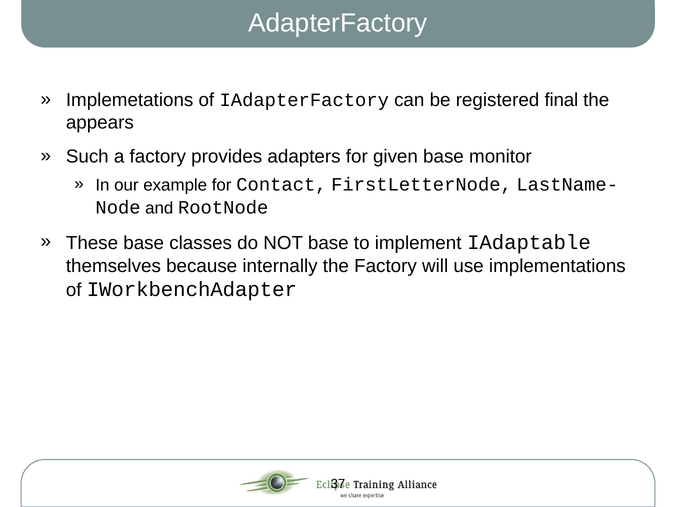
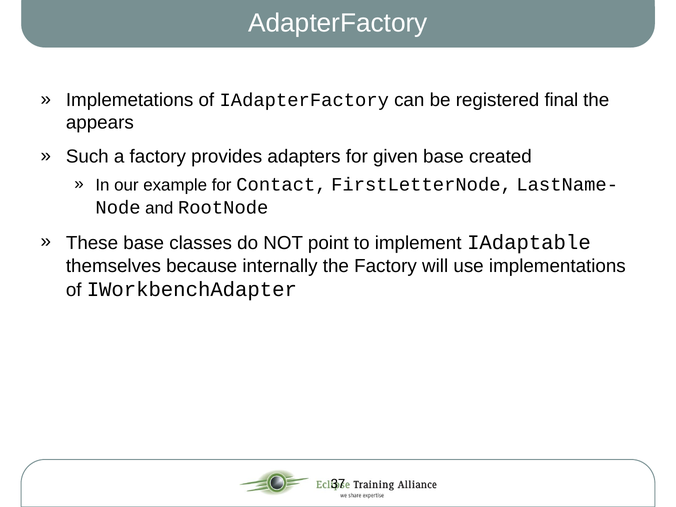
monitor: monitor -> created (500, 157)
NOT base: base -> point (328, 243)
